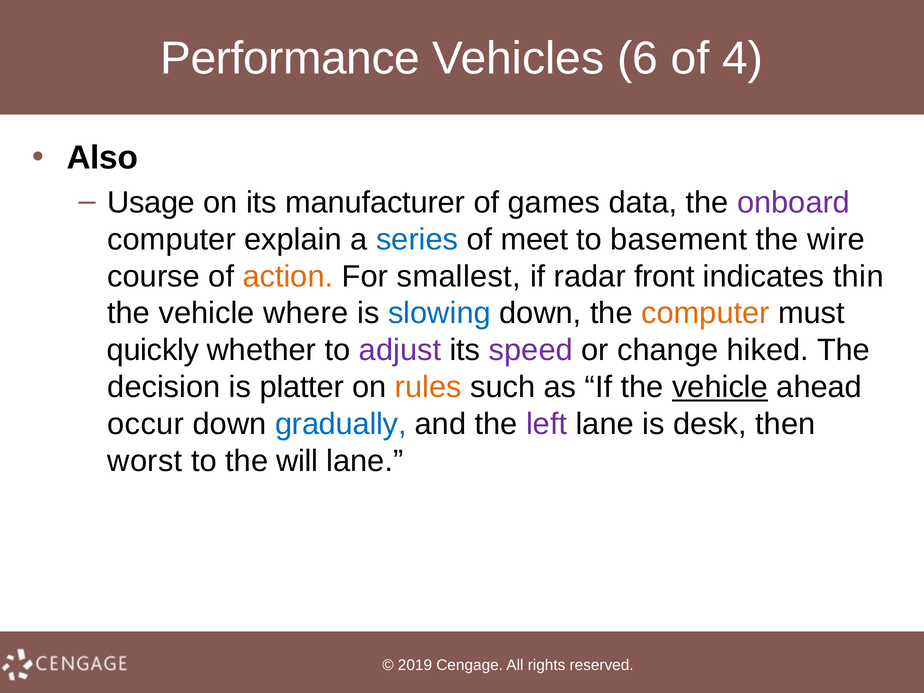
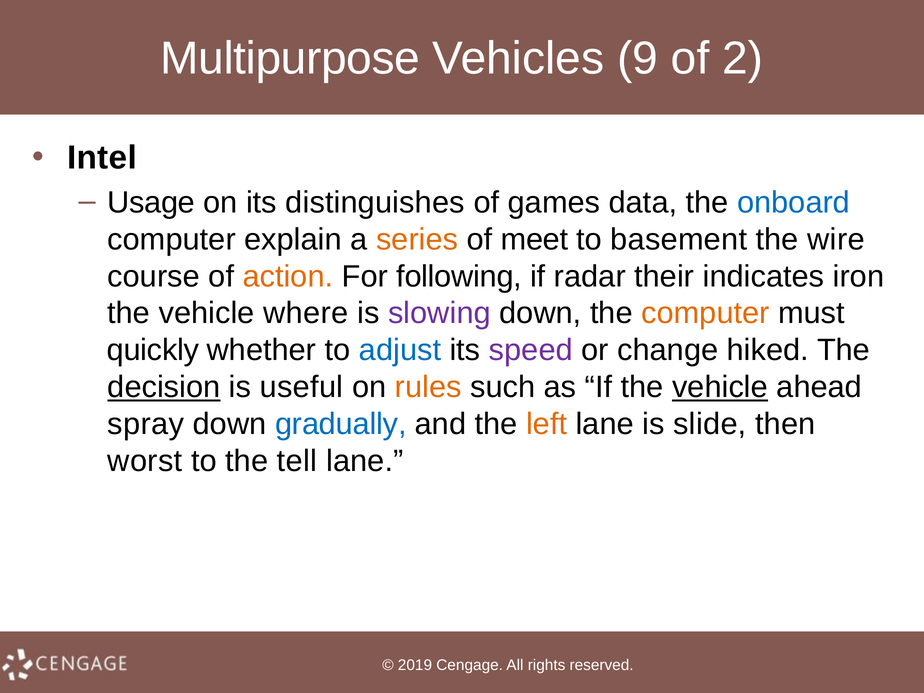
Performance: Performance -> Multipurpose (290, 58)
6: 6 -> 9 (638, 58)
4: 4 -> 2 (743, 58)
Also: Also -> Intel (102, 158)
manufacturer: manufacturer -> distinguishes (375, 202)
onboard colour: purple -> blue (794, 202)
series colour: blue -> orange (417, 239)
smallest: smallest -> following (459, 276)
front: front -> their (664, 276)
thin: thin -> iron (859, 276)
slowing colour: blue -> purple (439, 313)
adjust colour: purple -> blue (400, 350)
decision underline: none -> present (164, 387)
platter: platter -> useful (301, 387)
occur: occur -> spray (146, 424)
left colour: purple -> orange (547, 424)
desk: desk -> slide (710, 424)
will: will -> tell (297, 461)
